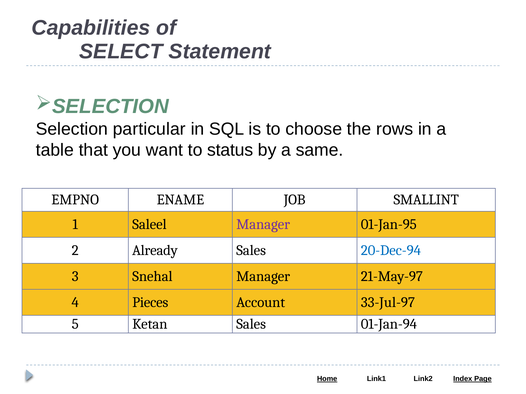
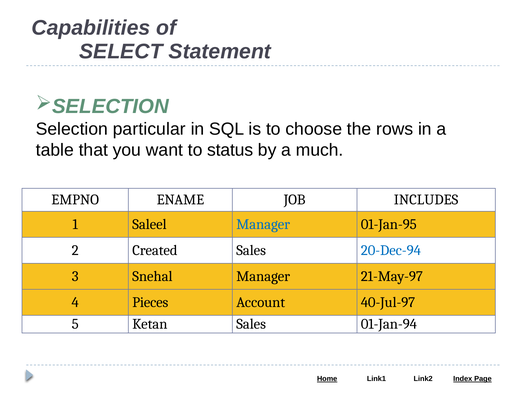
same: same -> much (320, 150)
SMALLINT: SMALLINT -> INCLUDES (426, 200)
Manager colour: purple -> blue (263, 225)
Already: Already -> Created (155, 251)
33-Jul-97: 33-Jul-97 -> 40-Jul-97 (388, 303)
